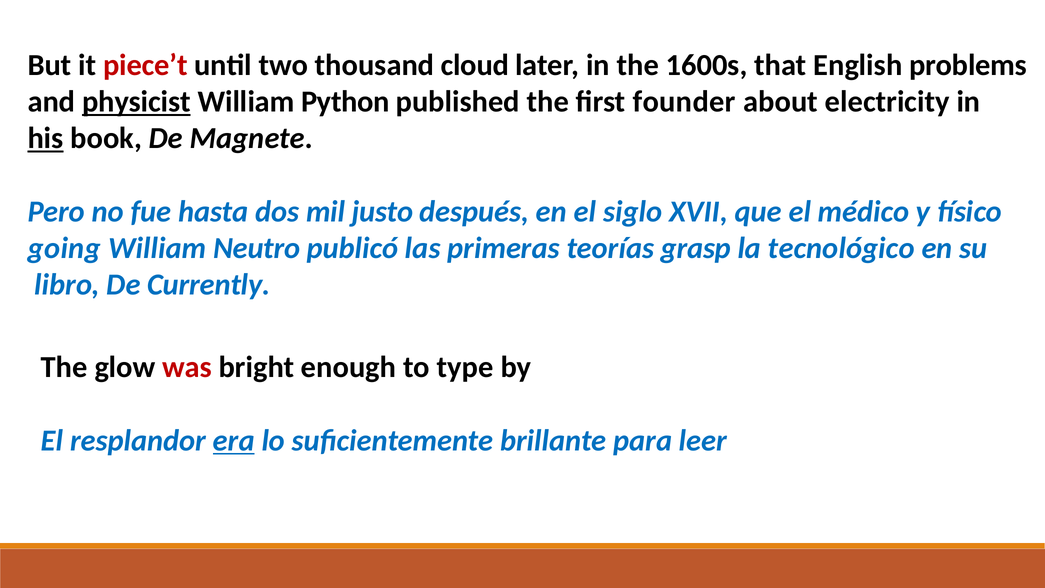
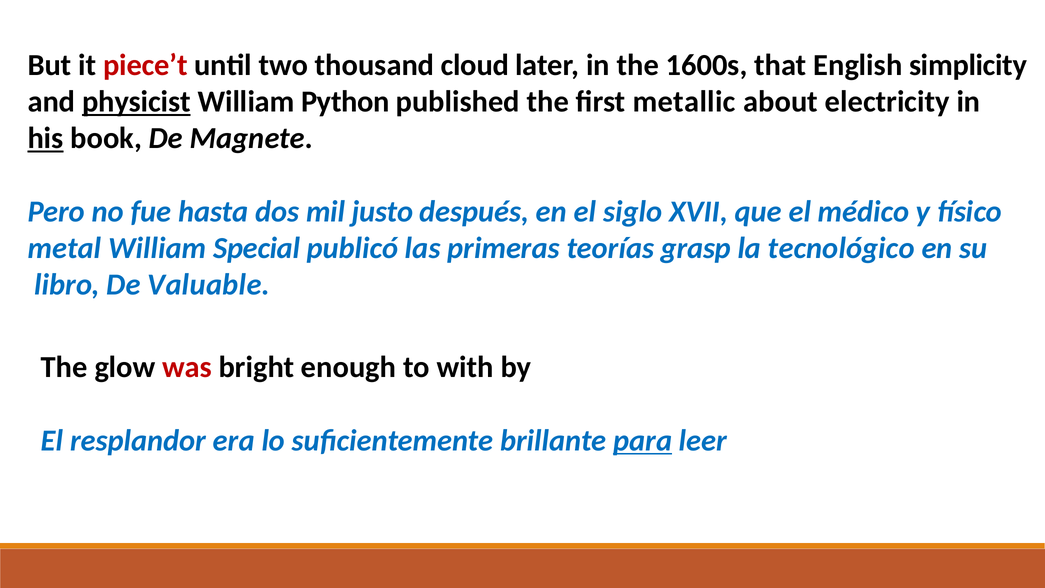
problems: problems -> simplicity (968, 65)
founder: founder -> metallic (684, 102)
going: going -> metal (65, 248)
Neutro: Neutro -> Special (257, 248)
Currently: Currently -> Valuable (209, 285)
type: type -> with (465, 367)
era underline: present -> none (234, 440)
para underline: none -> present (643, 440)
